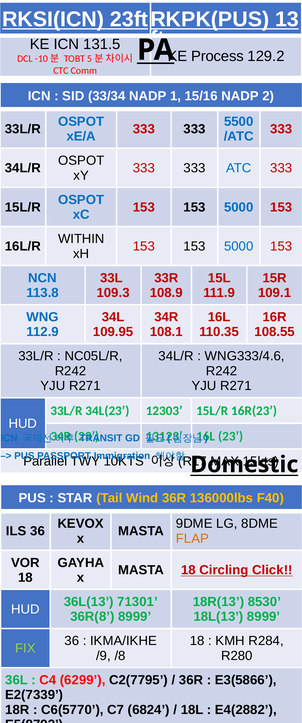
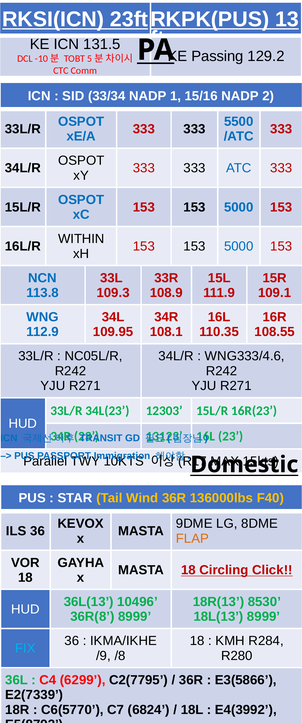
Process: Process -> Passing (217, 56)
71301: 71301 -> 10496 (137, 601)
FIX colour: light green -> light blue (25, 648)
E4(2882: E4(2882 -> E4(3992 (246, 709)
